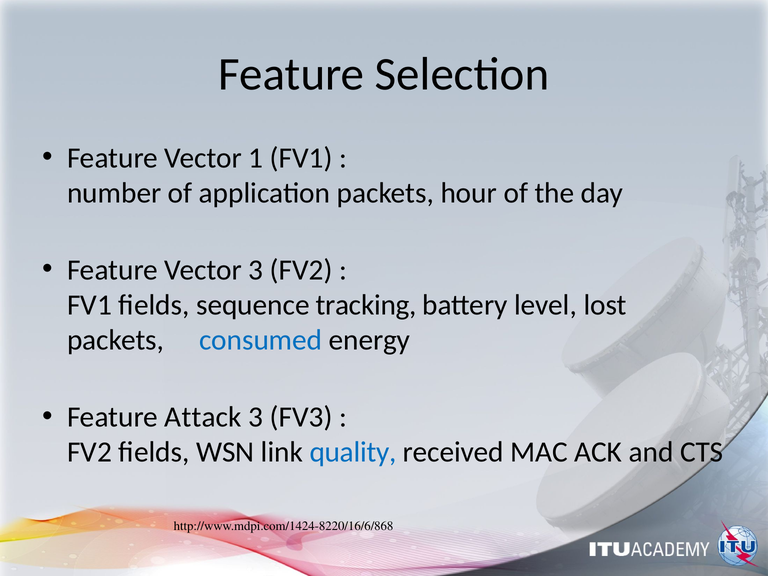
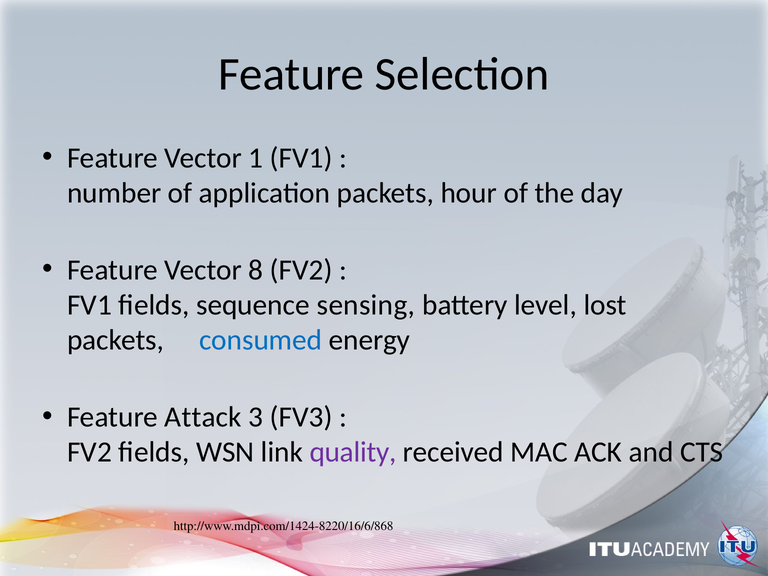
Vector 3: 3 -> 8 (256, 270)
tracking: tracking -> sensing (366, 305)
quality colour: blue -> purple (353, 452)
